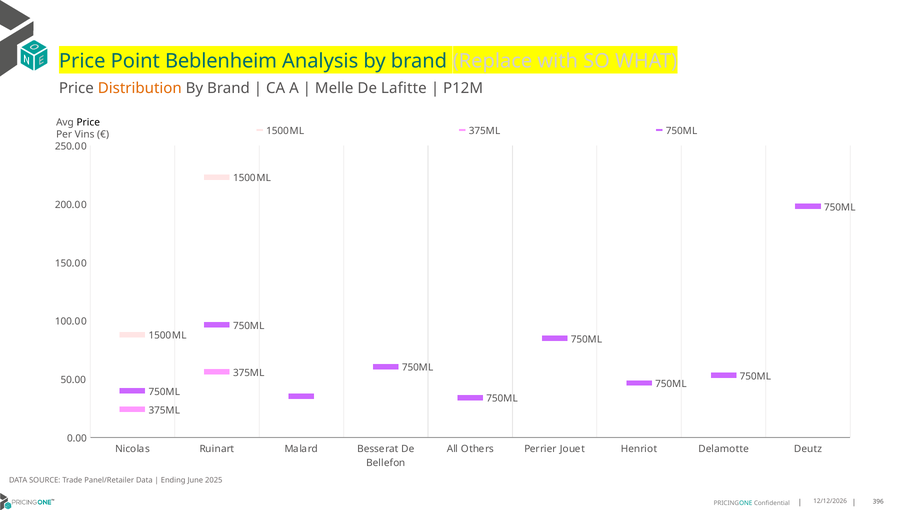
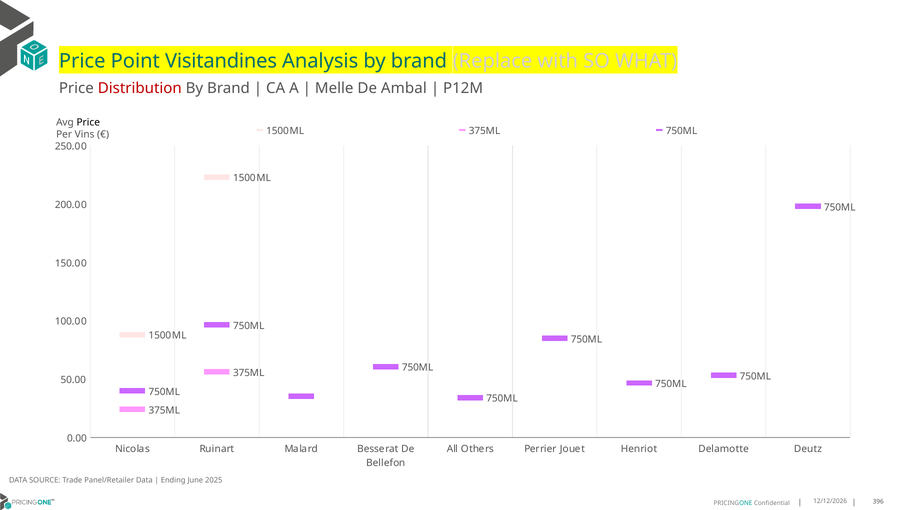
Beblenheim: Beblenheim -> Visitandines (221, 61)
Distribution colour: orange -> red (140, 88)
Lafitte: Lafitte -> Ambal (404, 88)
